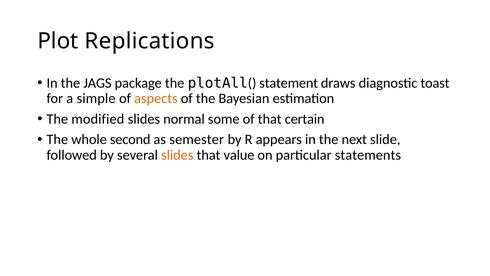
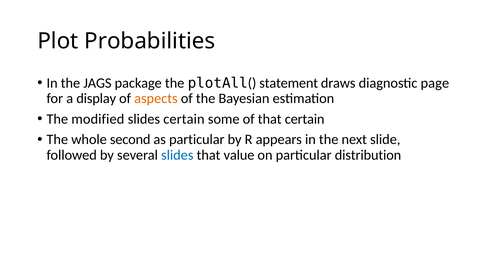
Replications: Replications -> Probabilities (150, 41)
toast: toast -> page (435, 83)
simple: simple -> display (96, 98)
slides normal: normal -> certain (184, 119)
as semester: semester -> particular (197, 139)
slides colour: orange -> blue (177, 155)
statements: statements -> distribution (368, 155)
